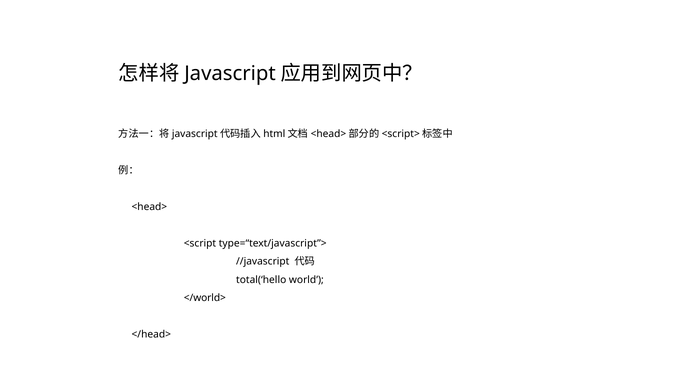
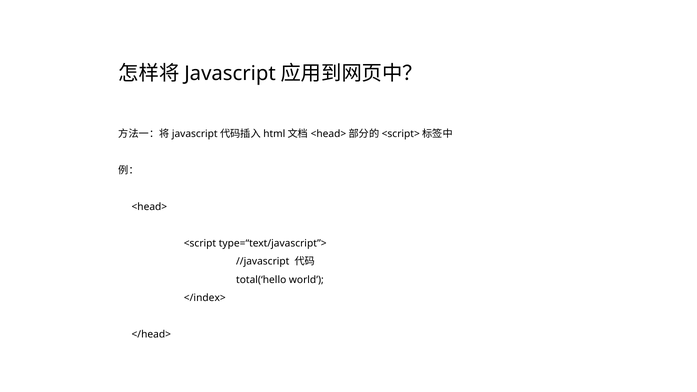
</world>: </world> -> </index> (205, 298)
